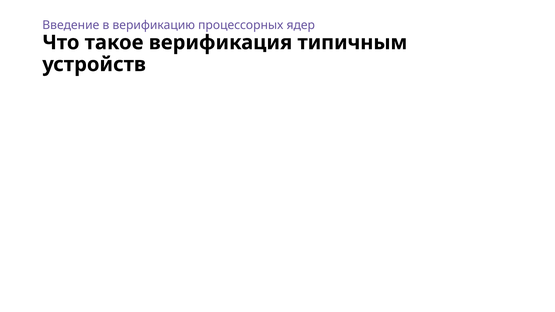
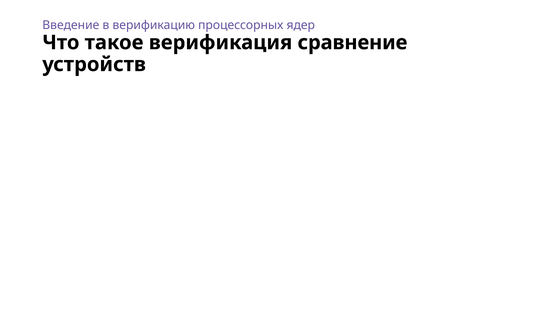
типичным: типичным -> сравнение (352, 43)
